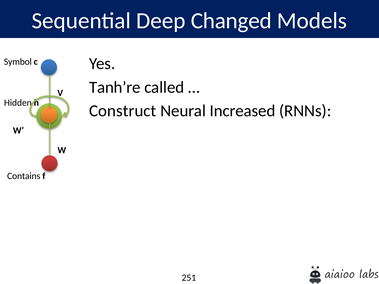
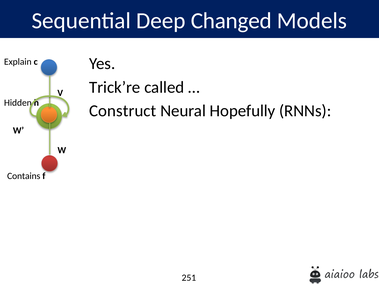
Symbol: Symbol -> Explain (18, 62)
Tanh’re: Tanh’re -> Trick’re (115, 87)
Increased: Increased -> Hopefully (243, 111)
